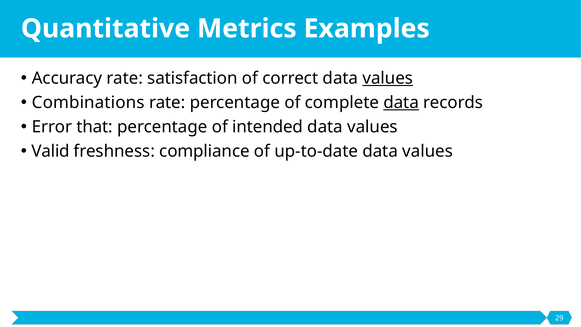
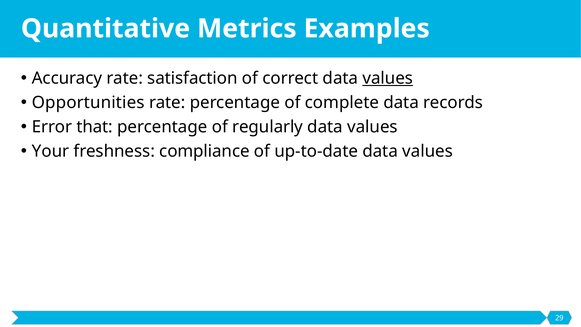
Combinations: Combinations -> Opportunities (88, 103)
data underline: present -> none (401, 103)
intended: intended -> regularly (268, 127)
Valid: Valid -> Your (50, 151)
